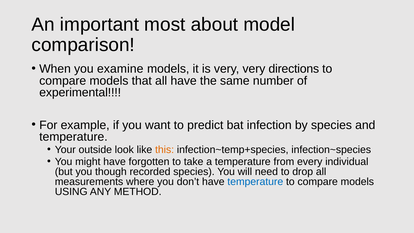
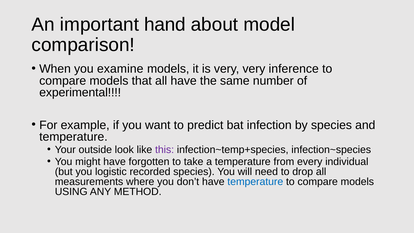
most: most -> hand (165, 25)
directions: directions -> inference (294, 69)
this colour: orange -> purple (165, 150)
though: though -> logistic (111, 172)
